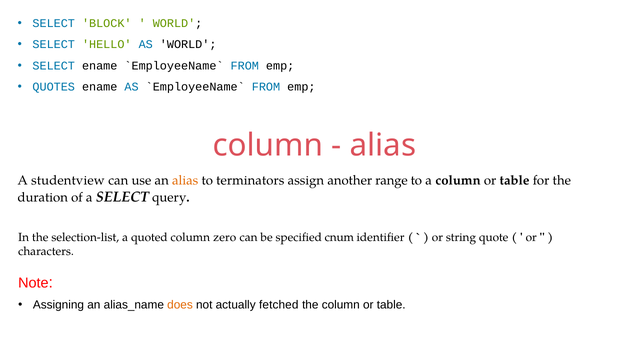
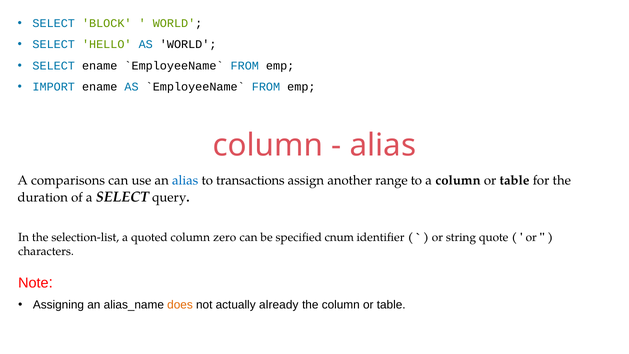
QUOTES: QUOTES -> IMPORT (54, 87)
studentview: studentview -> comparisons (68, 180)
alias colour: orange -> blue (185, 180)
terminators: terminators -> transactions (250, 180)
fetched: fetched -> already (279, 305)
